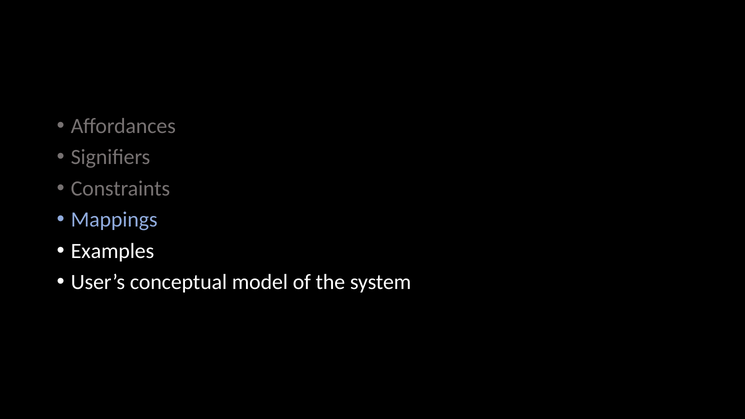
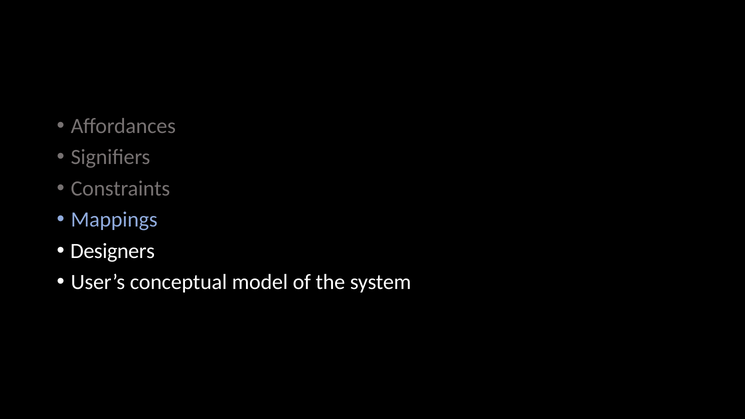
Examples: Examples -> Designers (113, 251)
